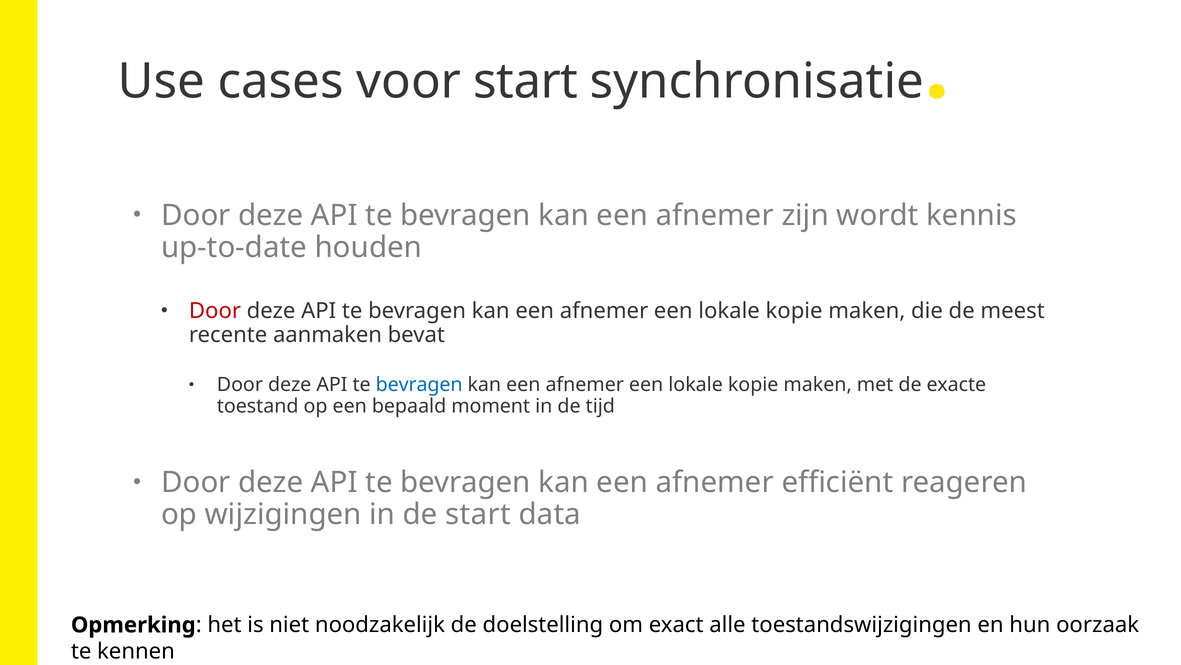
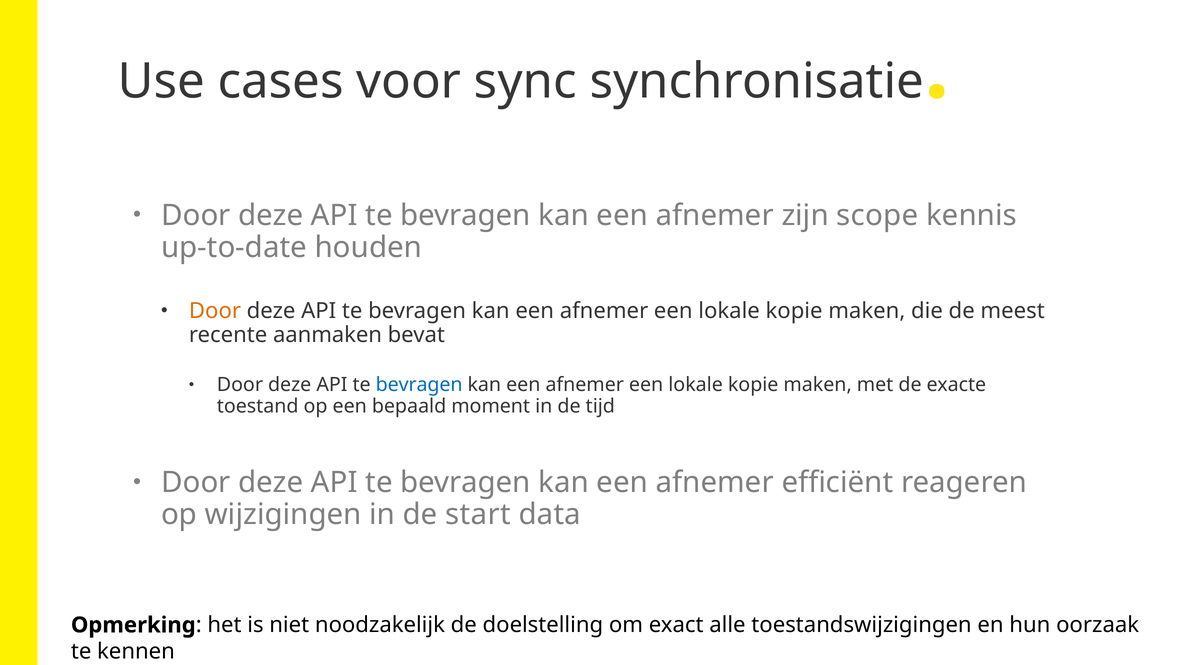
voor start: start -> sync (525, 81)
wordt: wordt -> scope (877, 215)
Door colour: red -> orange (215, 311)
